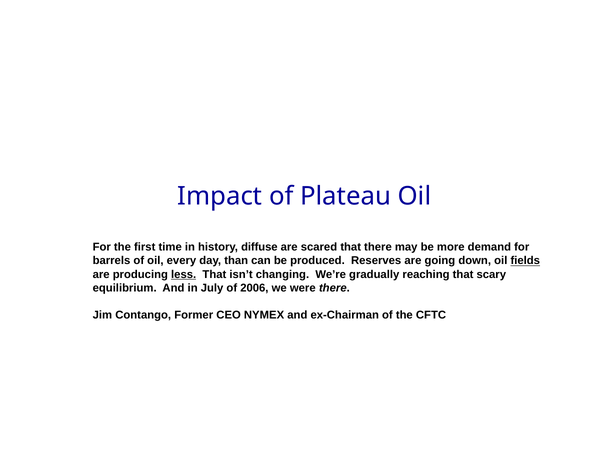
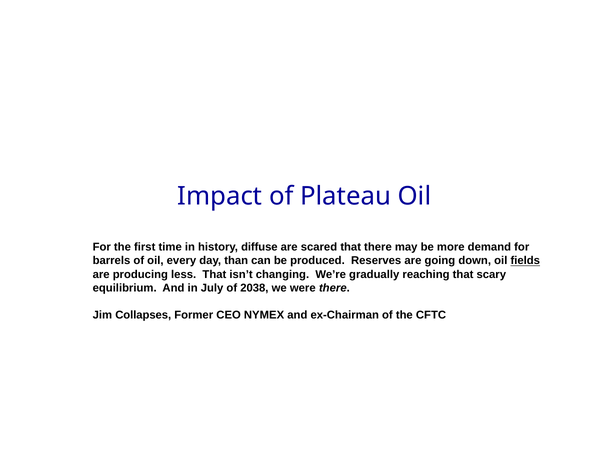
less underline: present -> none (184, 274)
2006: 2006 -> 2038 (254, 288)
Contango: Contango -> Collapses (143, 315)
